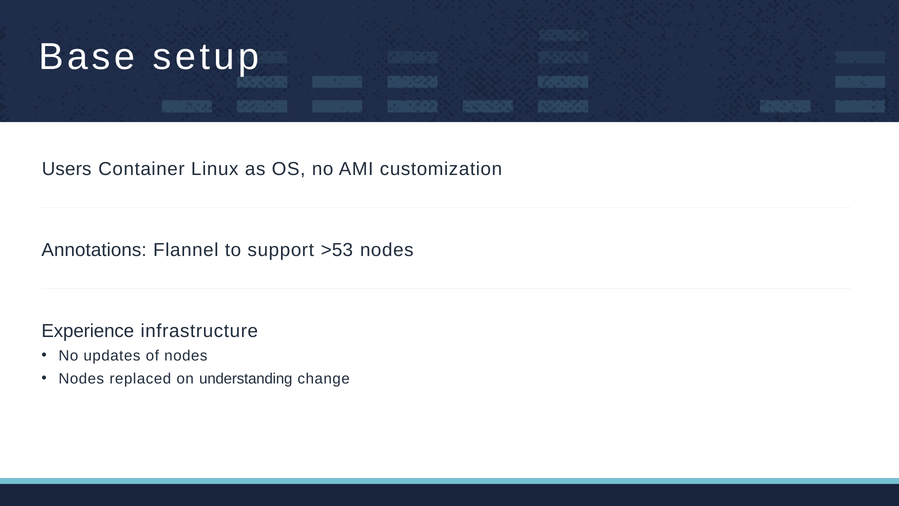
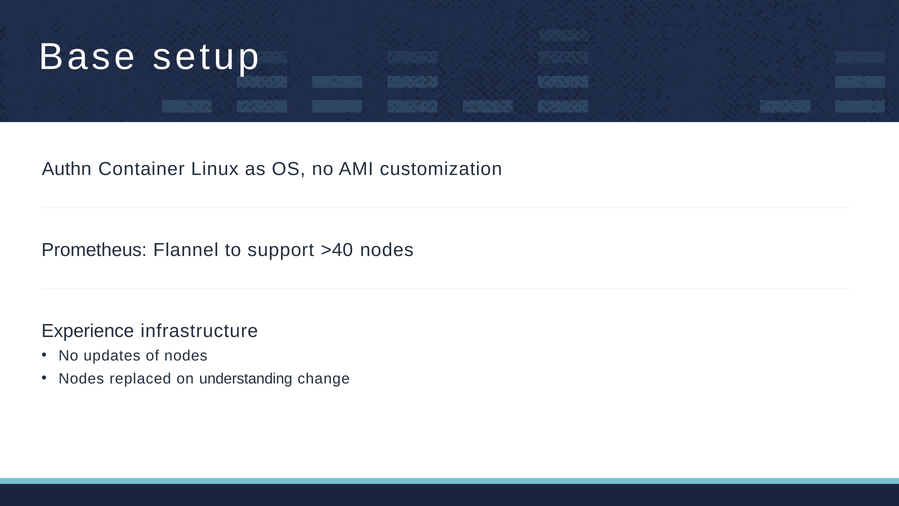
Users: Users -> Authn (67, 169)
Annotations: Annotations -> Prometheus (94, 250)
>53: >53 -> >40 (337, 250)
